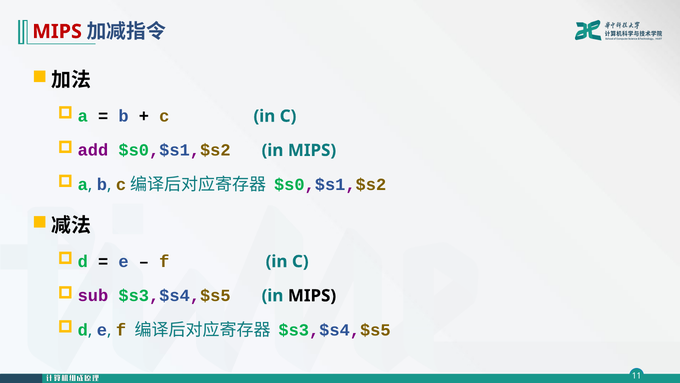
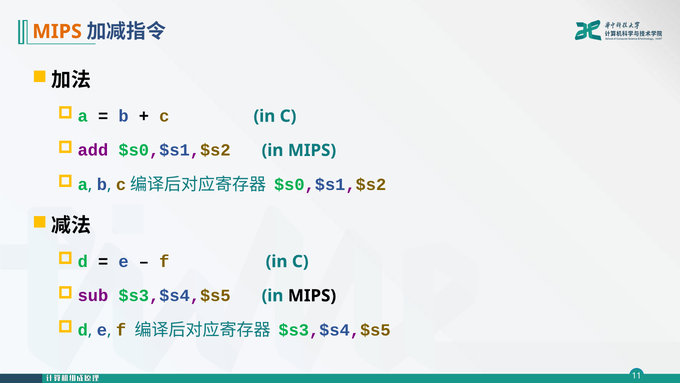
MIPS colour: red -> orange (57, 31)
